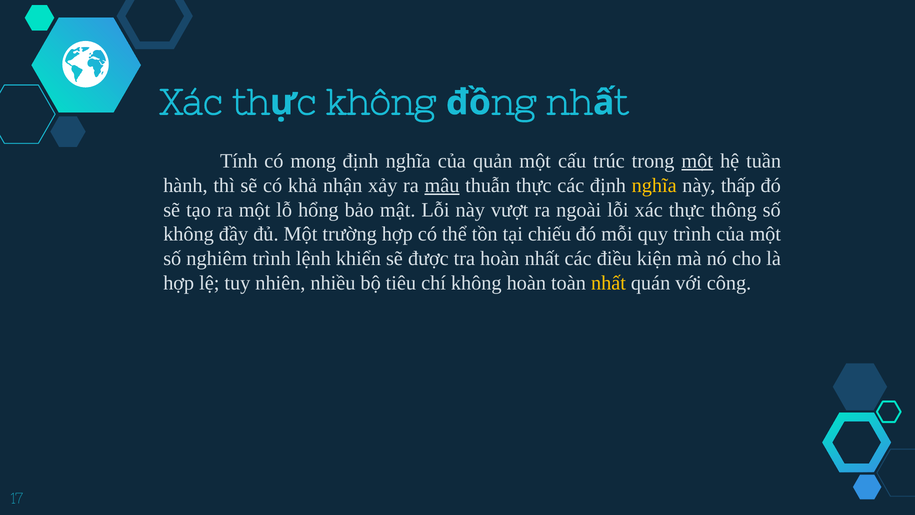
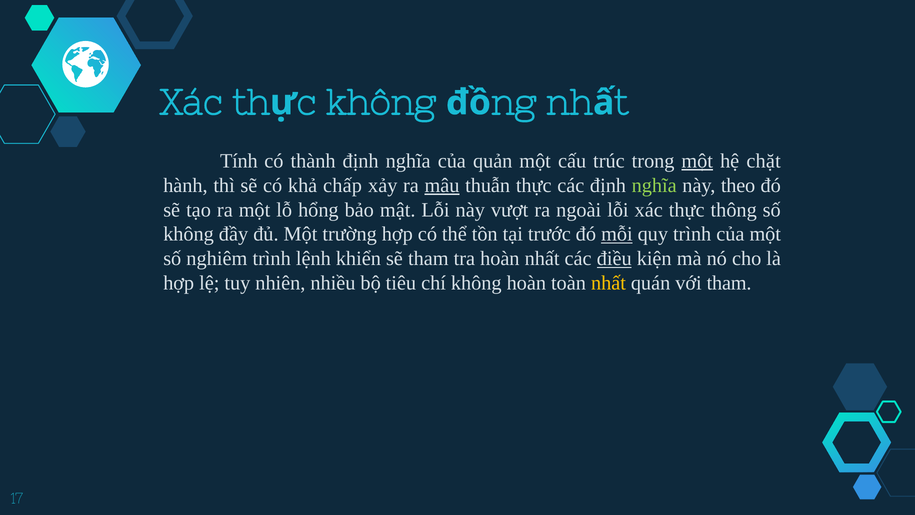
mong: mong -> thành (313, 161)
tuần: tuần -> chặt (764, 161)
nhận: nhận -> chấp (343, 185)
nghĩa colour: yellow -> light green (654, 185)
thấp: thấp -> theo (738, 185)
chiếu: chiếu -> trước (549, 234)
mỗi underline: none -> present (617, 234)
sẽ được: được -> tham (428, 259)
điều underline: none -> present (614, 259)
với công: công -> tham (729, 283)
